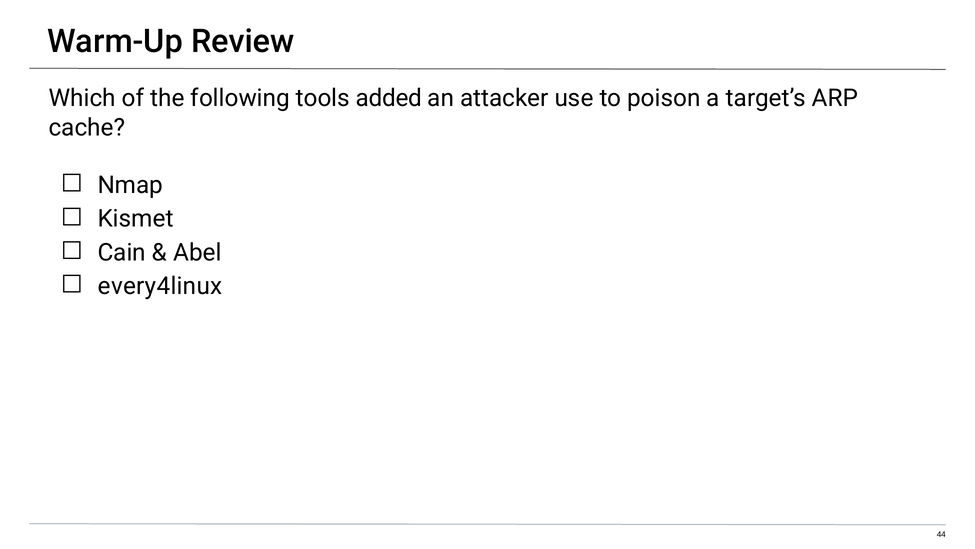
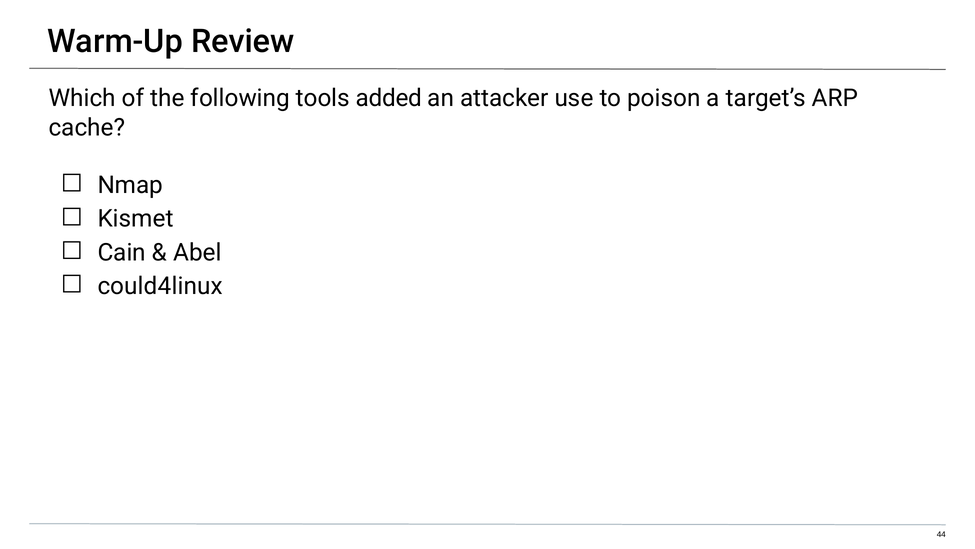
every4linux: every4linux -> could4linux (160, 286)
